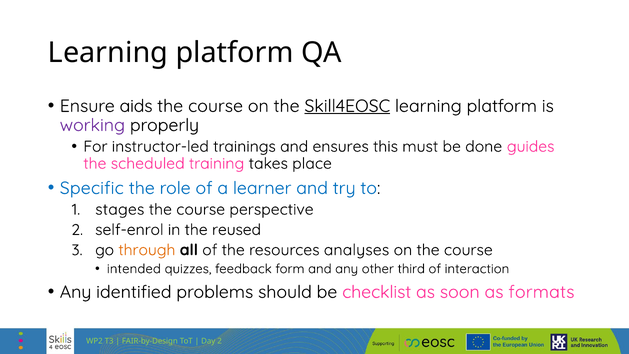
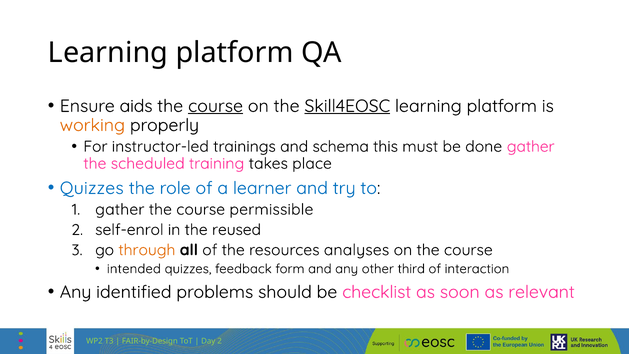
course underline: none -> present (216, 106)
working colour: purple -> orange (92, 125)
ensures: ensures -> schema (341, 146)
done guides: guides -> gather (531, 146)
Specific: Specific -> Quizzes (92, 188)
stages: stages -> gather (120, 209)
perspective: perspective -> permissible (271, 209)
formats: formats -> relevant (542, 292)
